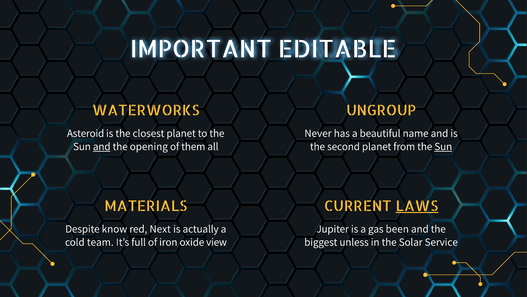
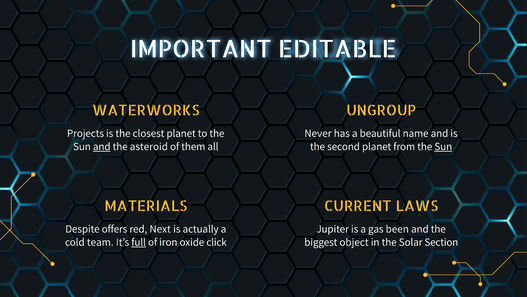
Asteroid: Asteroid -> Projects (85, 133)
opening: opening -> asteroid (149, 146)
LAWS underline: present -> none (417, 206)
know: know -> offers (115, 228)
full underline: none -> present (139, 242)
view: view -> click (217, 242)
unless: unless -> object (354, 242)
Service: Service -> Section (441, 242)
